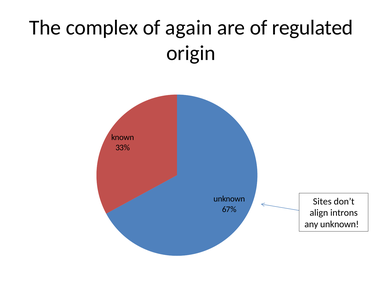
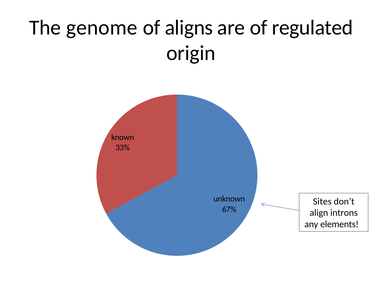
complex: complex -> genome (102, 28)
again: again -> aligns (189, 28)
any unknown: unknown -> elements (340, 224)
